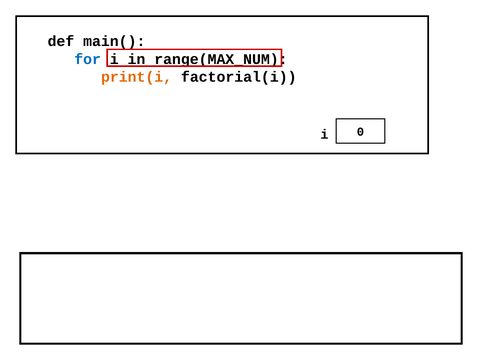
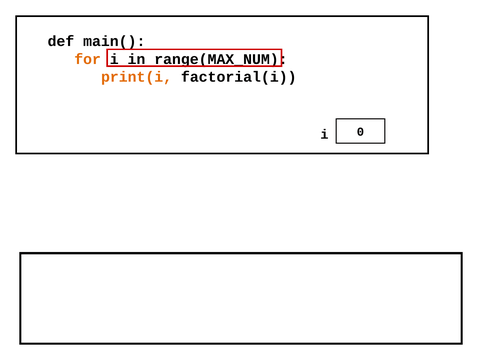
for colour: blue -> orange (88, 59)
